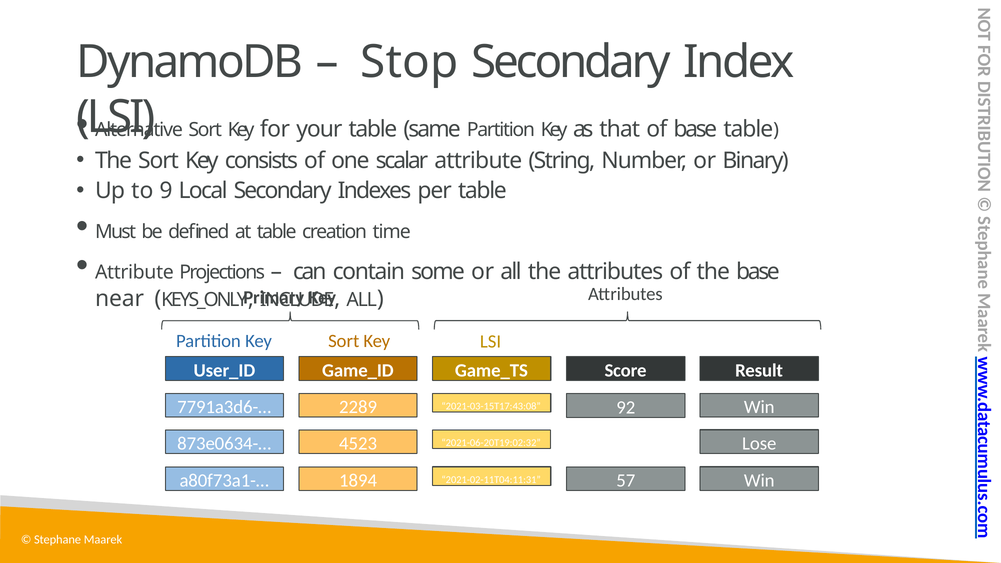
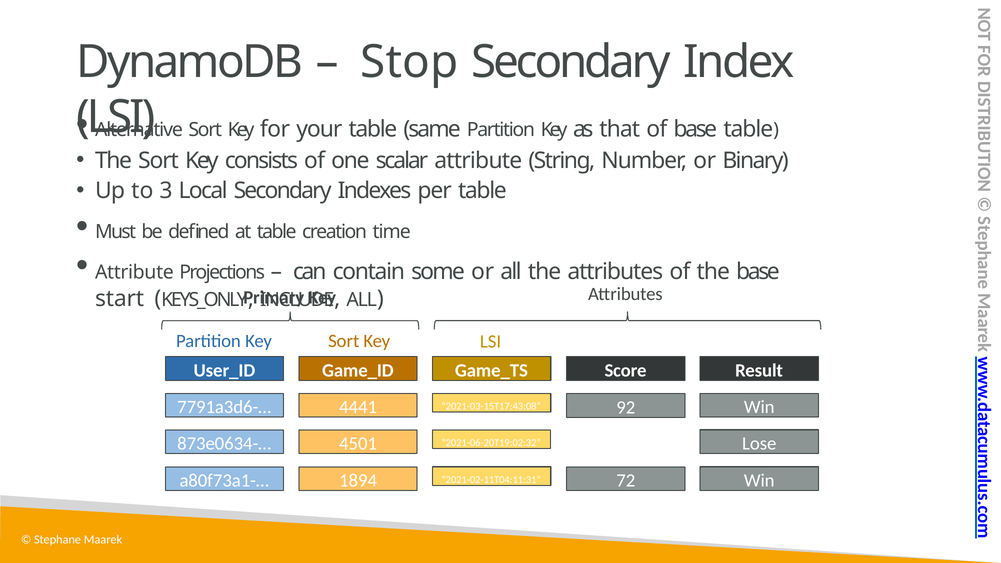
9: 9 -> 3 (166, 191)
near: near -> start (120, 299)
2289: 2289 -> 4441 (358, 407)
4523: 4523 -> 4501 (358, 444)
57: 57 -> 72 (626, 481)
